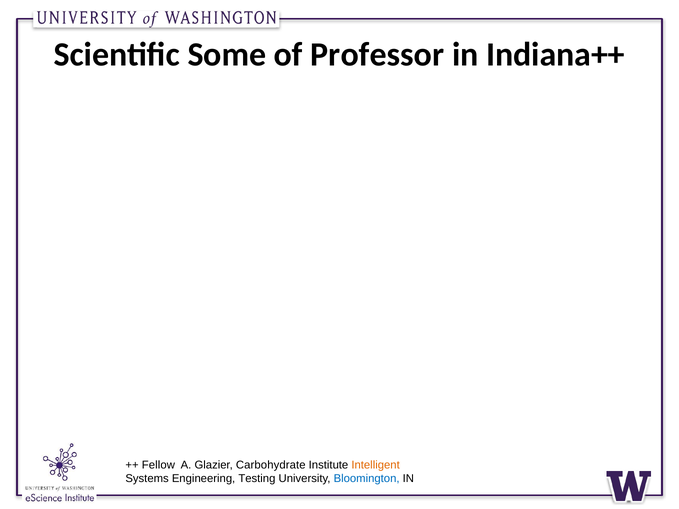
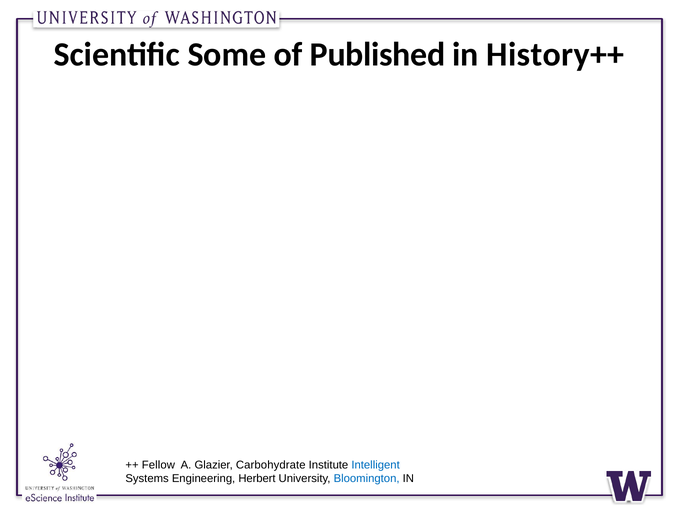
Professor: Professor -> Published (378, 54)
Indiana++: Indiana++ -> History++ (555, 54)
Intelligent colour: orange -> blue (376, 465)
Testing: Testing -> Herbert (257, 479)
